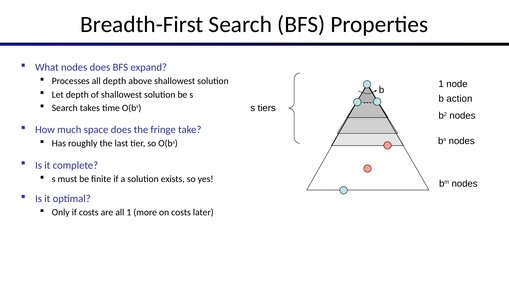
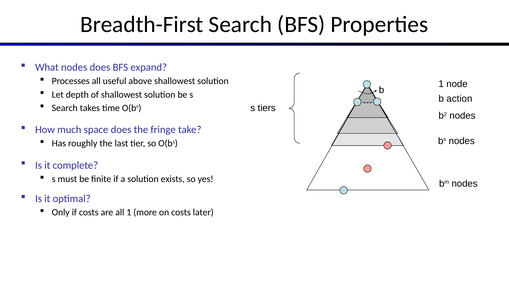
all depth: depth -> useful (115, 81)
